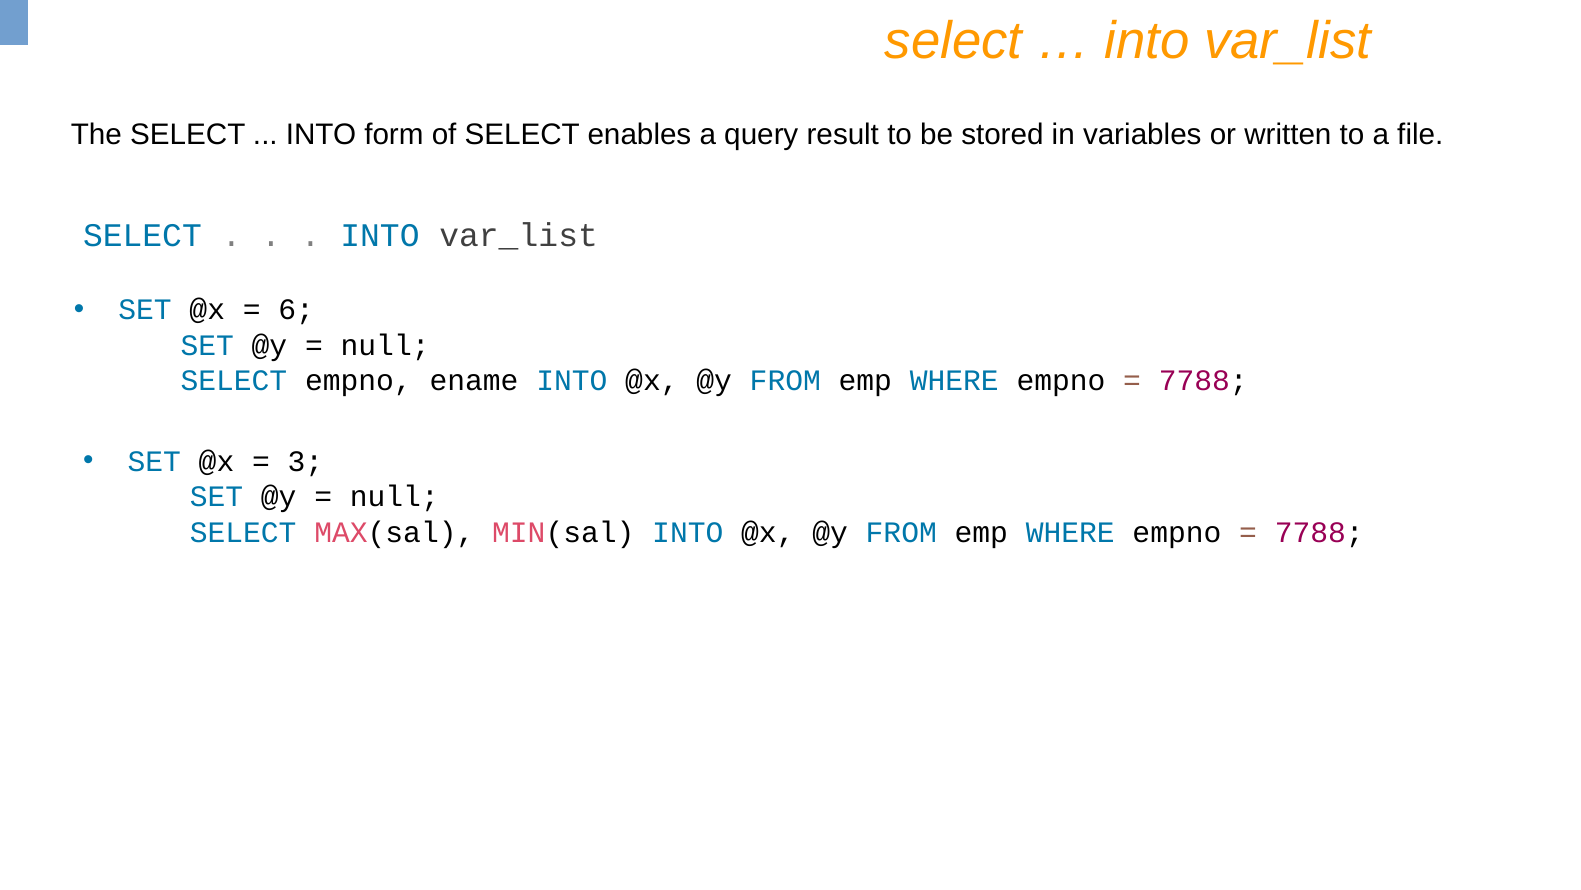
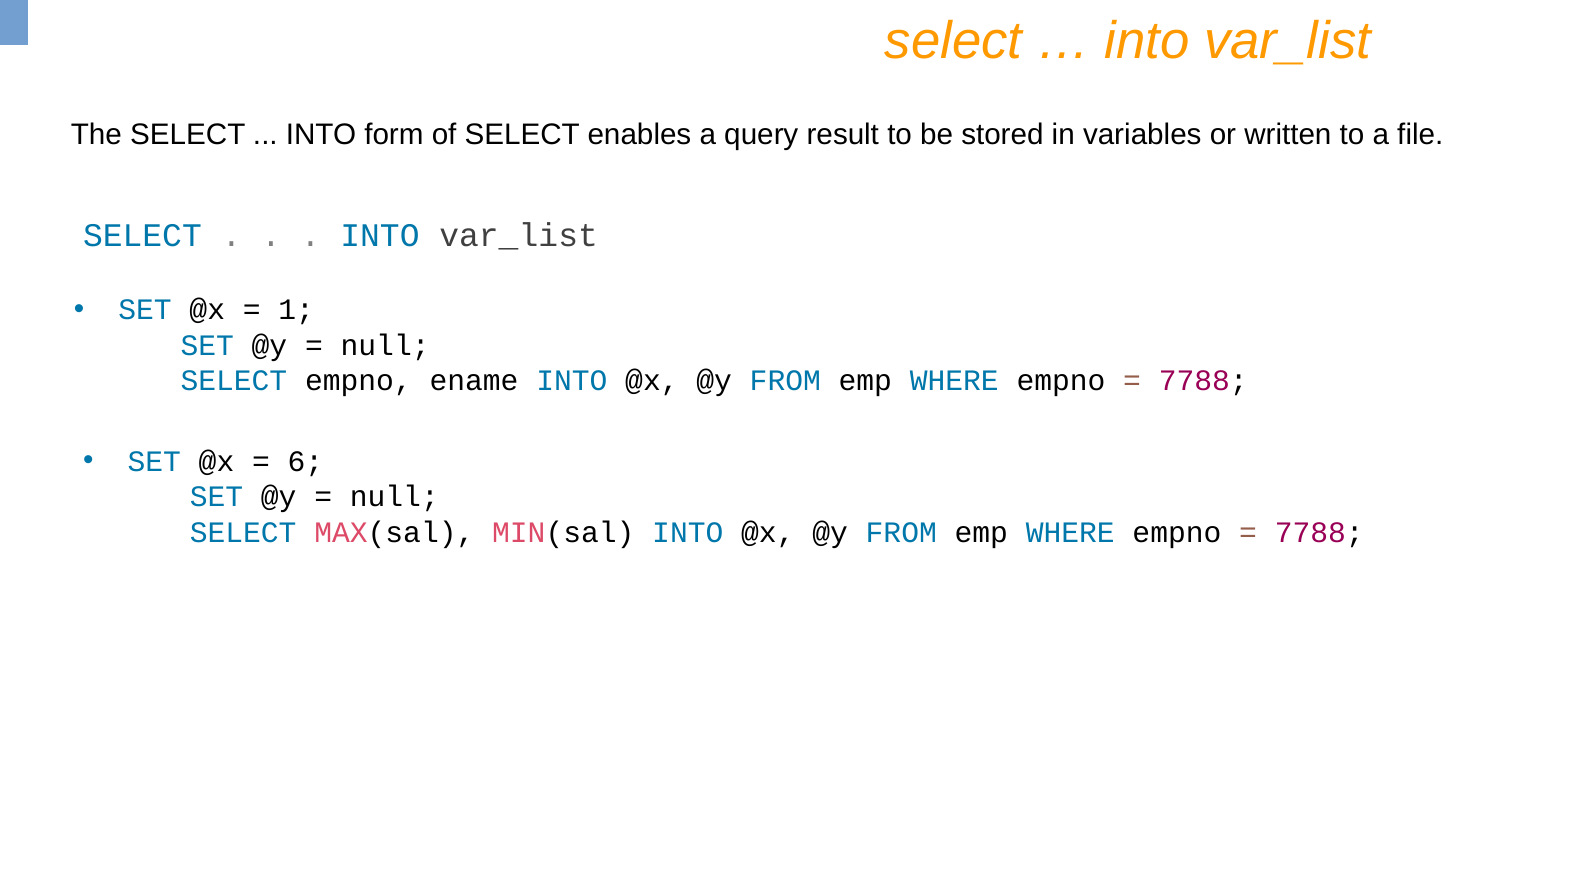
6: 6 -> 1 (296, 310)
3: 3 -> 6 (305, 461)
